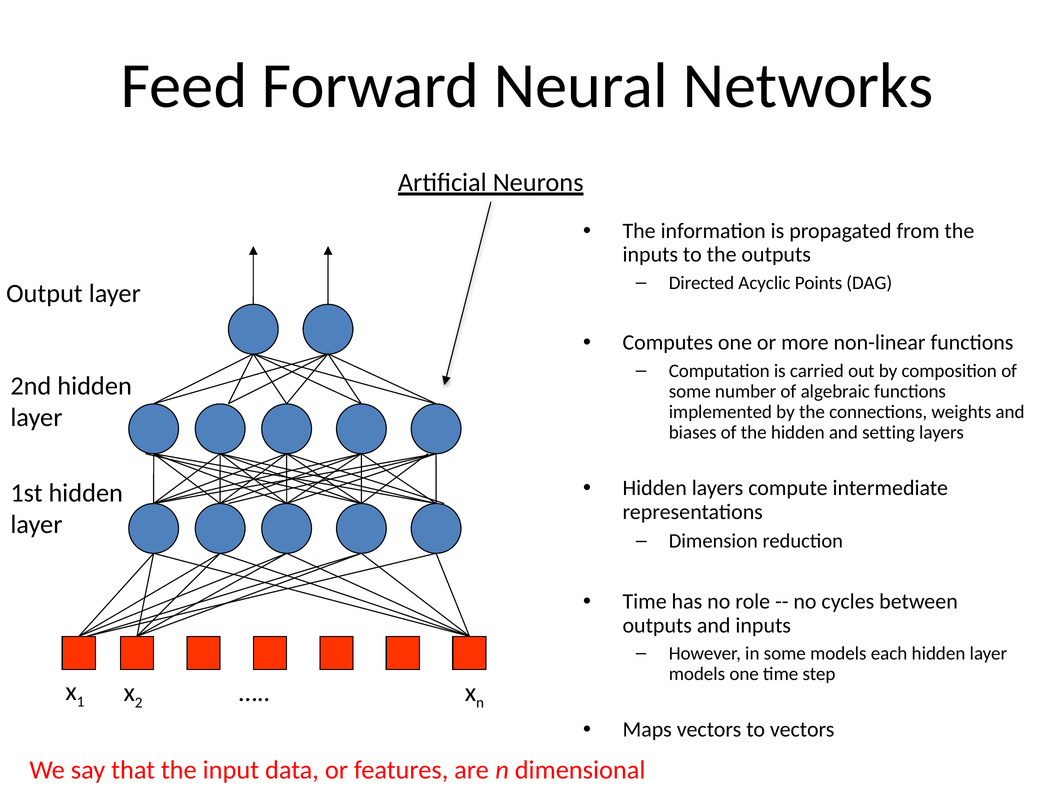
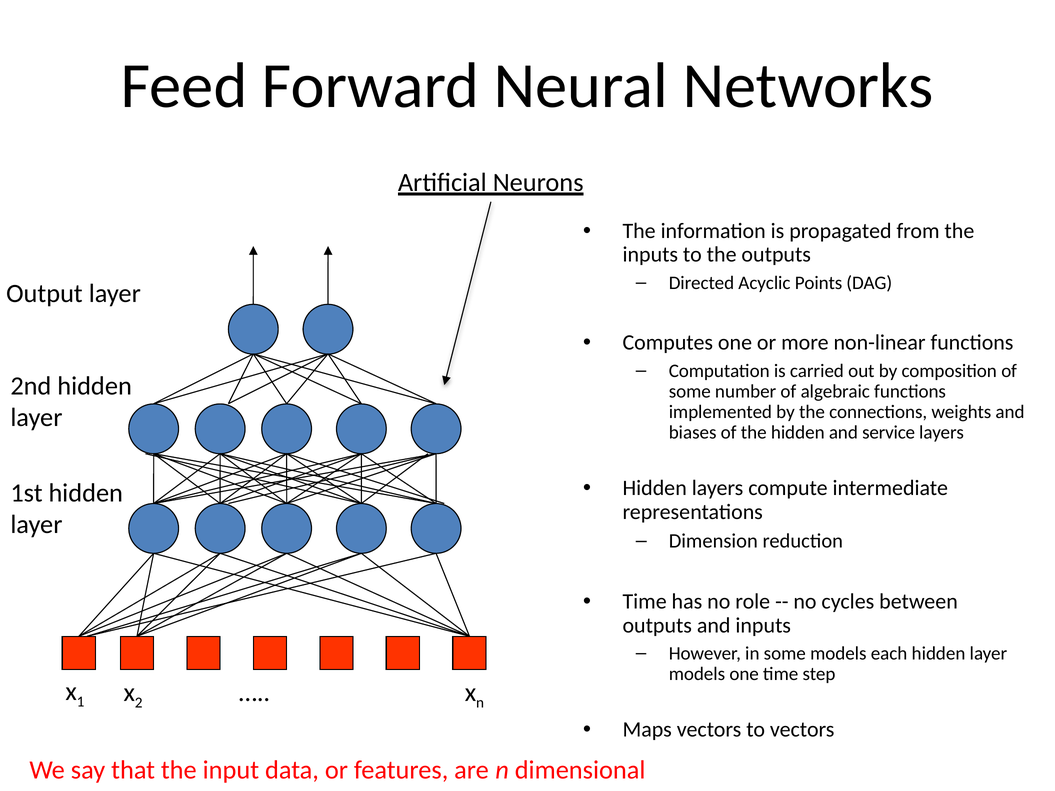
setting: setting -> service (889, 433)
